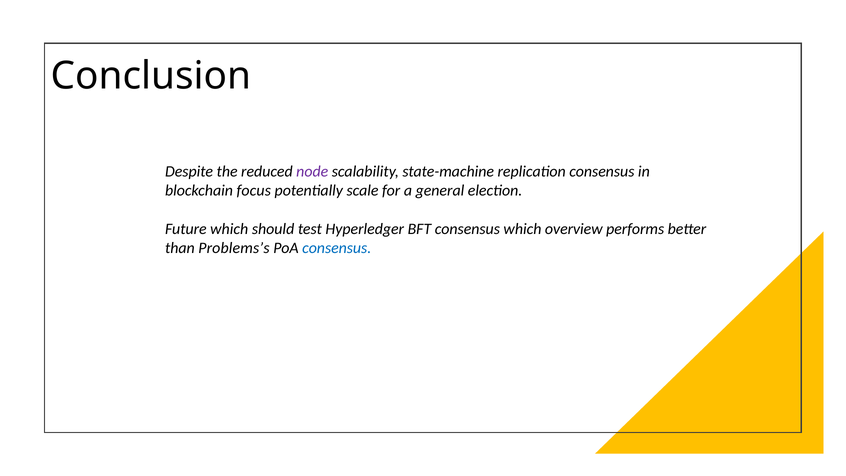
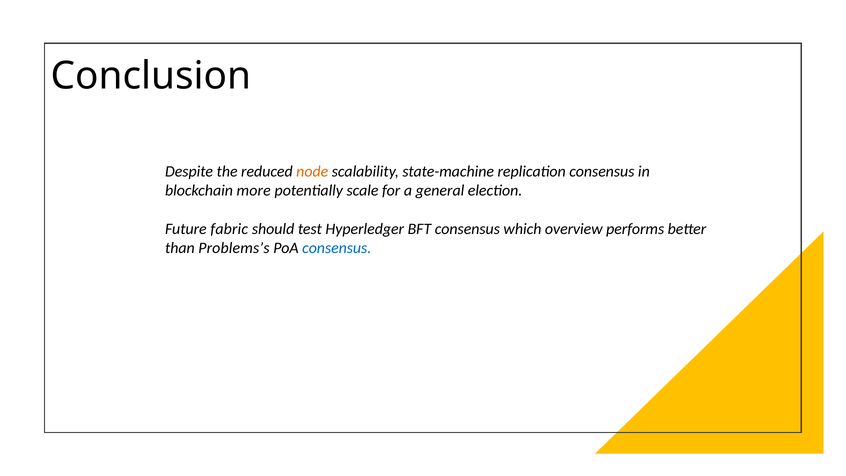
node colour: purple -> orange (312, 172)
focus: focus -> more (254, 191)
Future which: which -> fabric (229, 229)
